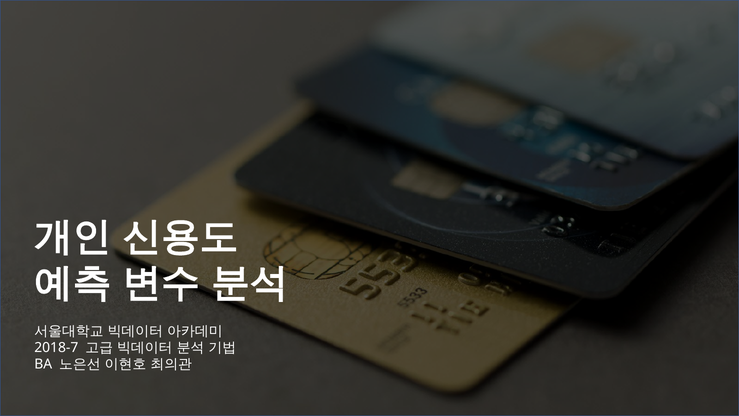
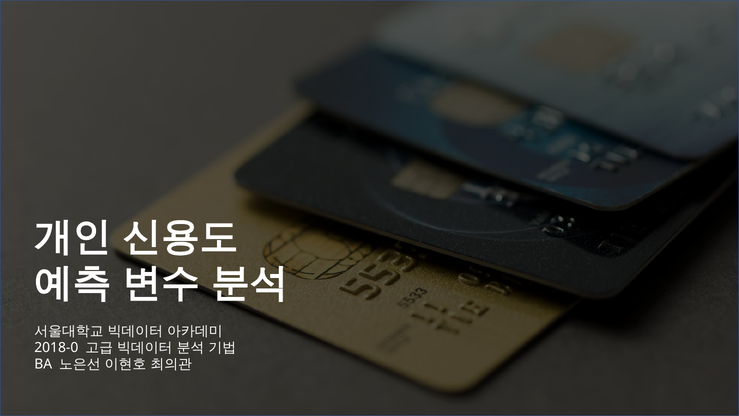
2018-7: 2018-7 -> 2018-0 (56, 347)
